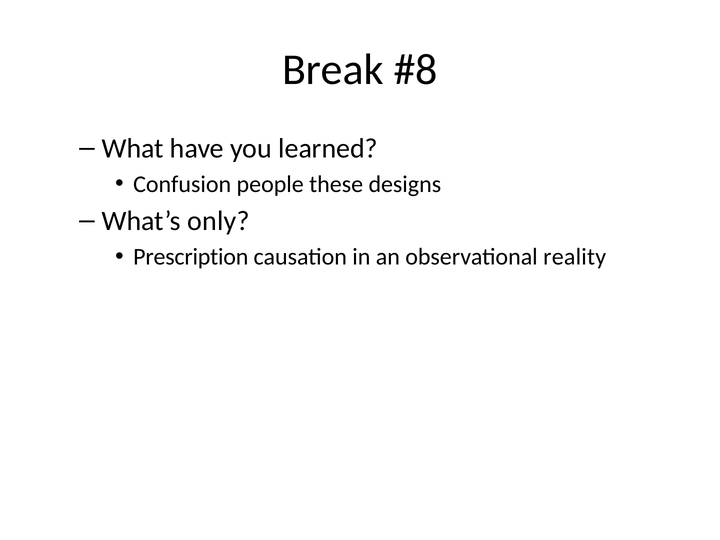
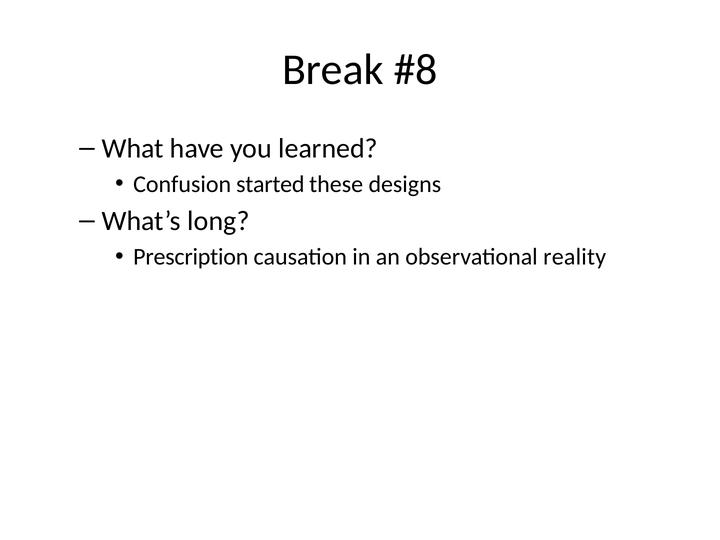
people: people -> started (270, 184)
only: only -> long (218, 221)
